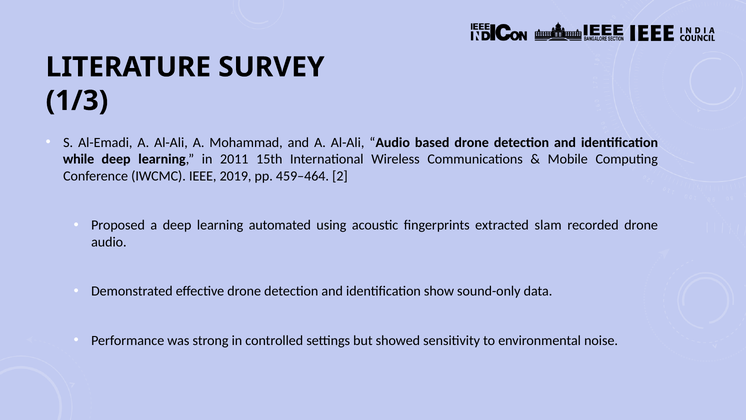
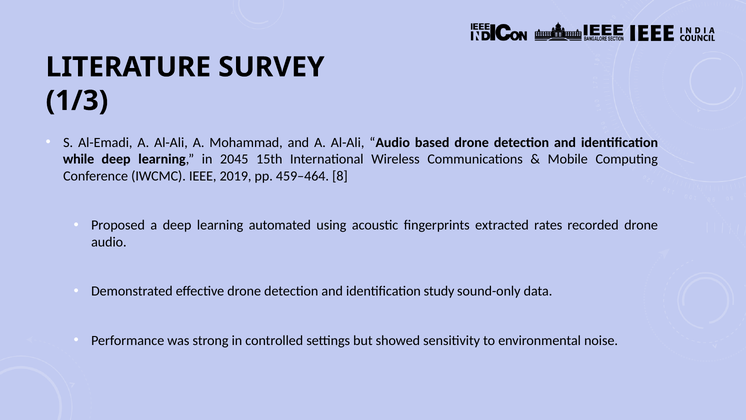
2011: 2011 -> 2045 (234, 159)
2: 2 -> 8 (340, 176)
slam: slam -> rates (548, 225)
show: show -> study (439, 291)
